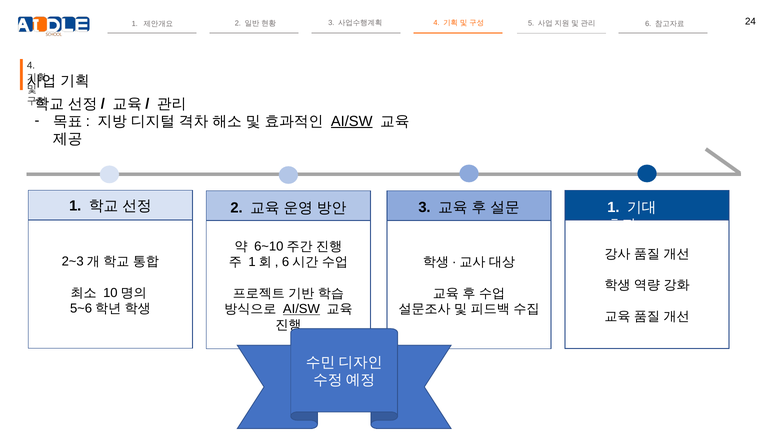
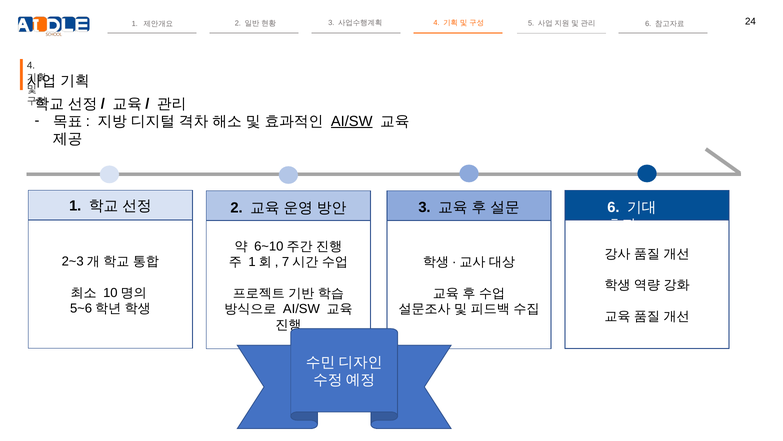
1: 1 -> 6 (613, 207)
6: 6 -> 7 (286, 262)
AI/SW underline: present -> none (301, 309)
